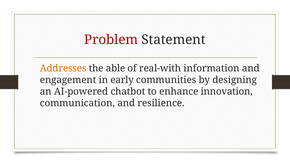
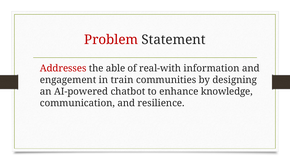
Addresses colour: orange -> red (63, 68)
early: early -> train (122, 80)
innovation: innovation -> knowledge (227, 92)
